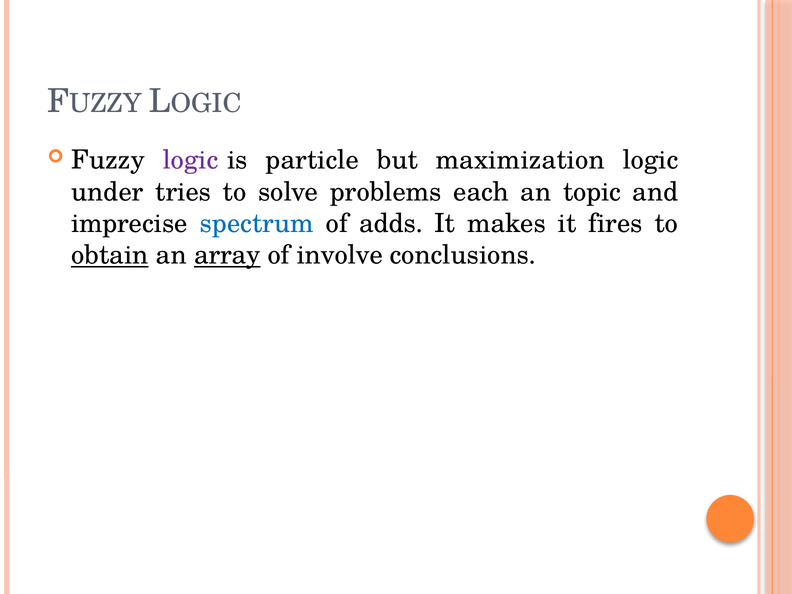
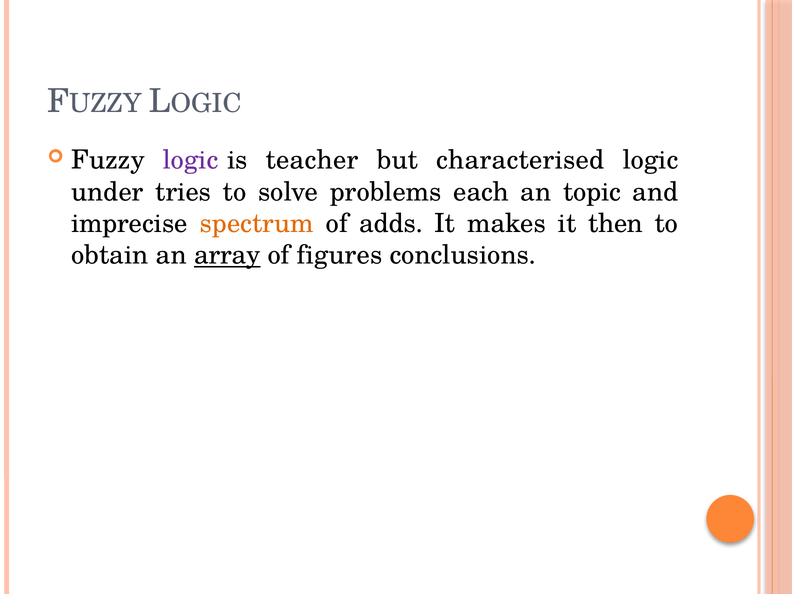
particle: particle -> teacher (312, 160)
maximization: maximization -> characterised (520, 160)
spectrum colour: blue -> orange (257, 224)
fires: fires -> then (616, 224)
obtain underline: present -> none (110, 255)
involve: involve -> figures (340, 255)
